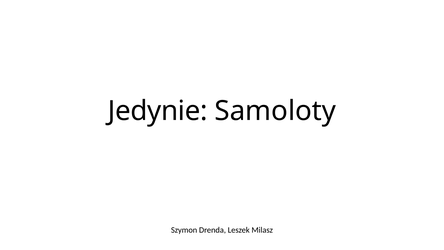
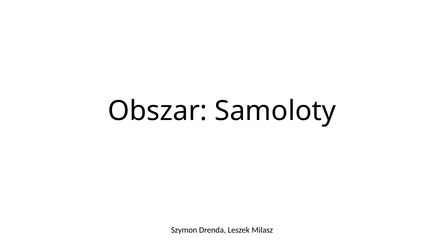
Jedynie: Jedynie -> Obszar (158, 111)
